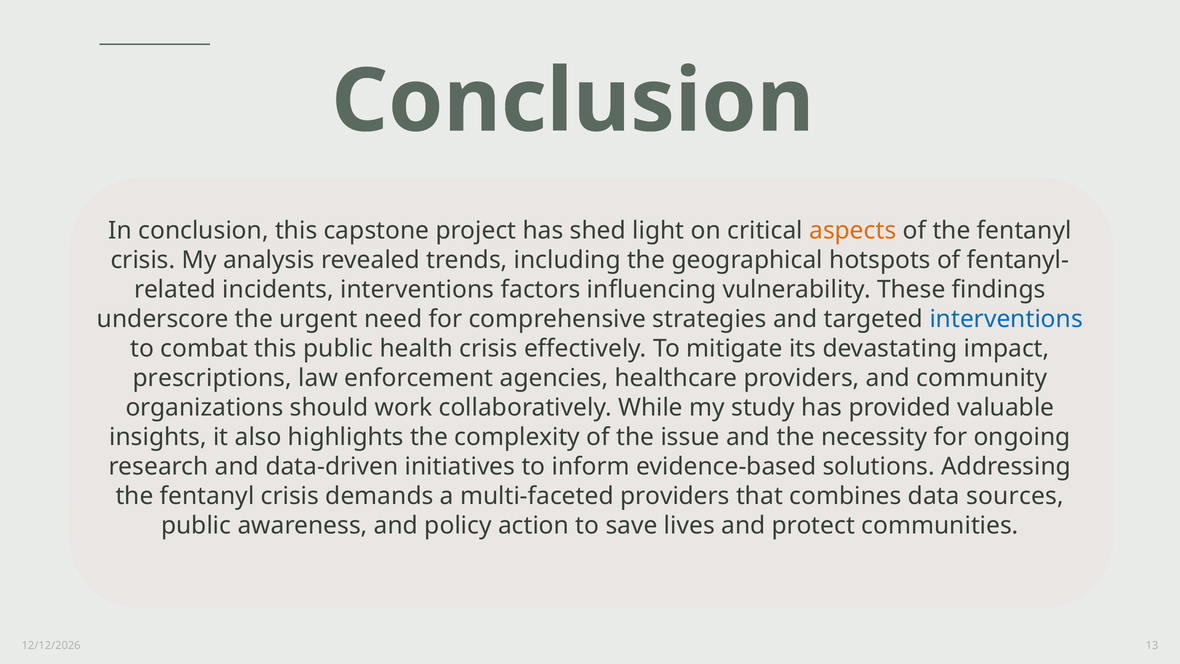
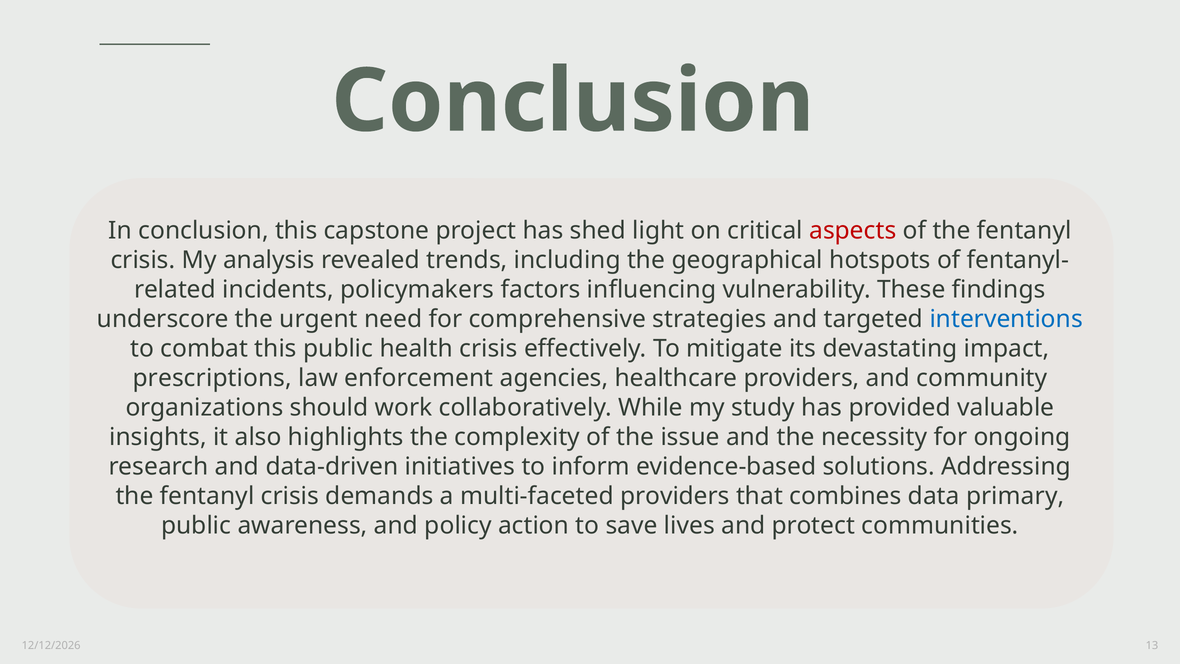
aspects colour: orange -> red (853, 230)
incidents interventions: interventions -> policymakers (417, 289)
sources: sources -> primary (1015, 496)
